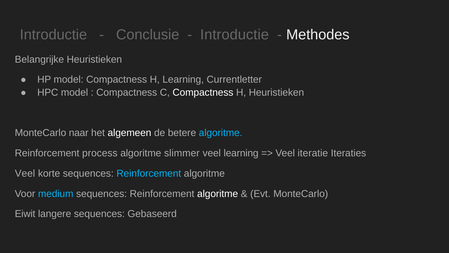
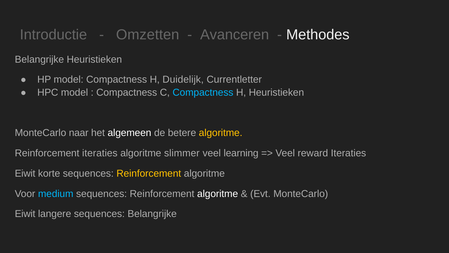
Conclusie: Conclusie -> Omzetten (148, 35)
Introductie: Introductie -> Avanceren (235, 35)
H Learning: Learning -> Duidelijk (183, 80)
Compactness colour: white -> light blue (203, 92)
algoritme colour: light blue -> yellow (221, 133)
Reinforcement process: process -> iteraties (100, 153)
iteratie: iteratie -> reward (313, 153)
Veel: Veel -> Eiwit (25, 173)
Reinforcement colour: light blue -> yellow (149, 173)
sequences Gebaseerd: Gebaseerd -> Belangrijke (152, 214)
